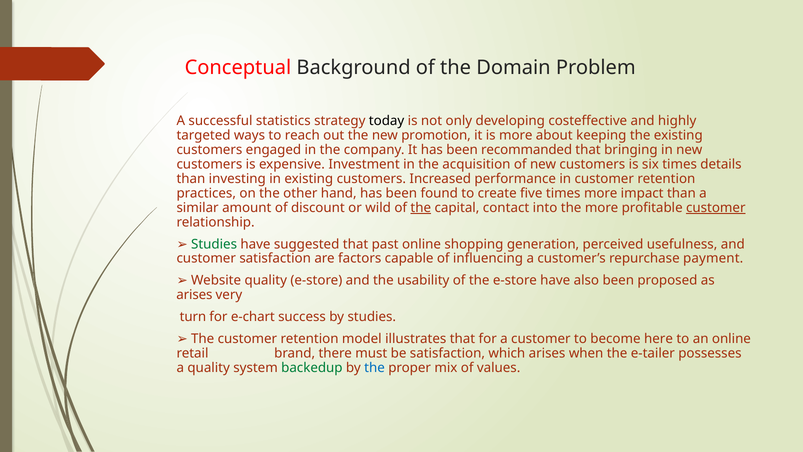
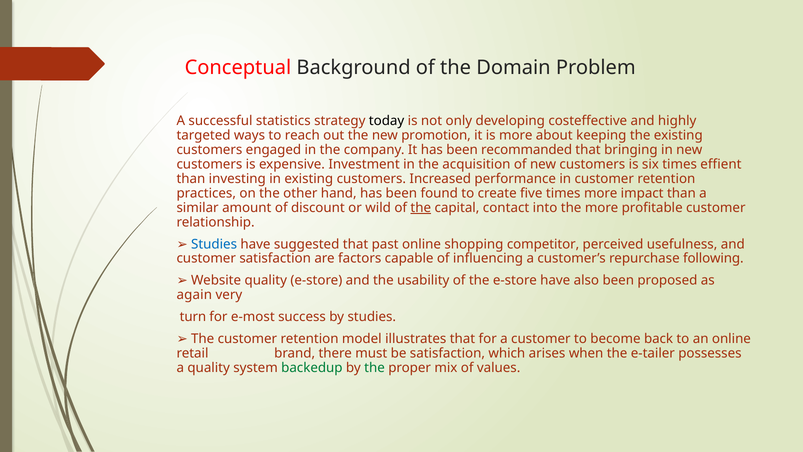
details: details -> effient (721, 164)
customer underline: present -> none (716, 208)
Studies colour: green -> blue (214, 244)
generation: generation -> competitor (543, 244)
payment: payment -> following (713, 258)
arises: arises -> again (194, 295)
e-chart: e-chart -> e-most (253, 317)
here: here -> back (659, 339)
the colour: blue -> green (375, 368)
